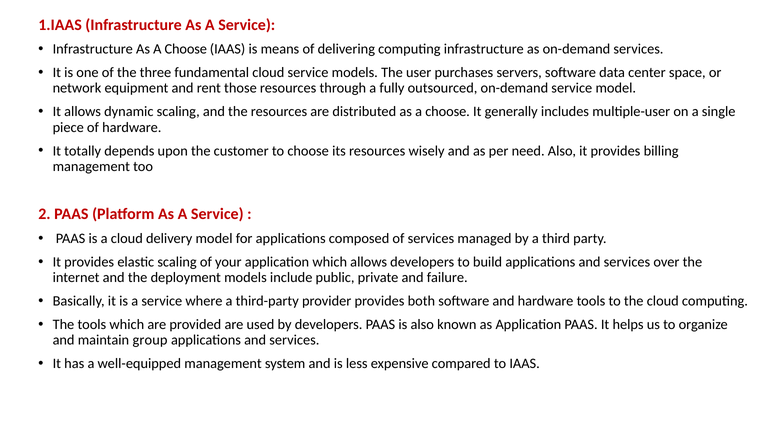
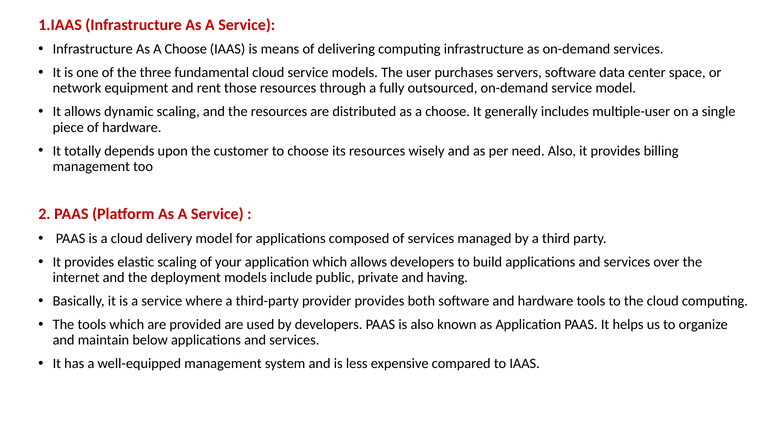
failure: failure -> having (447, 277)
group: group -> below (150, 340)
